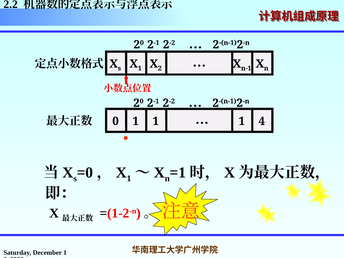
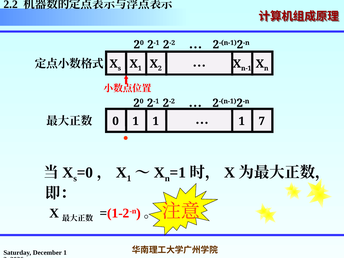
4: 4 -> 7 (262, 121)
